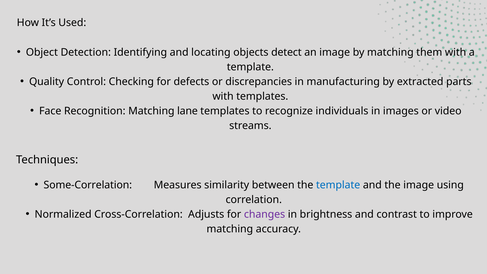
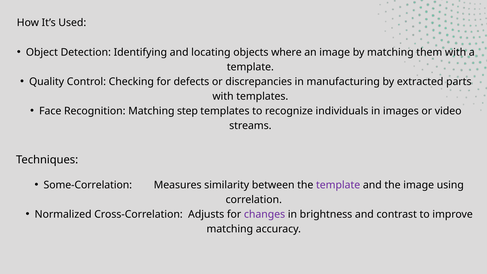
detect: detect -> where (286, 52)
lane: lane -> step (187, 111)
template colour: blue -> purple (338, 185)
